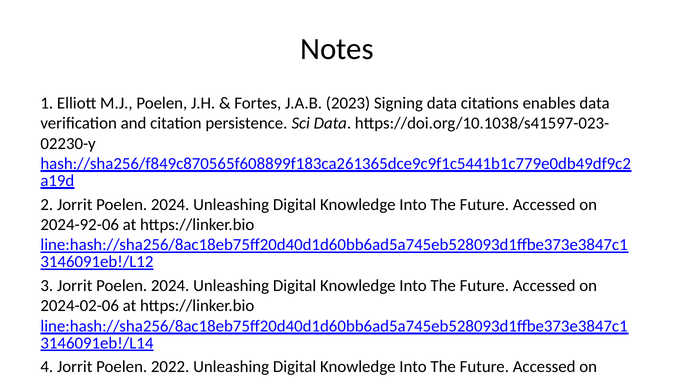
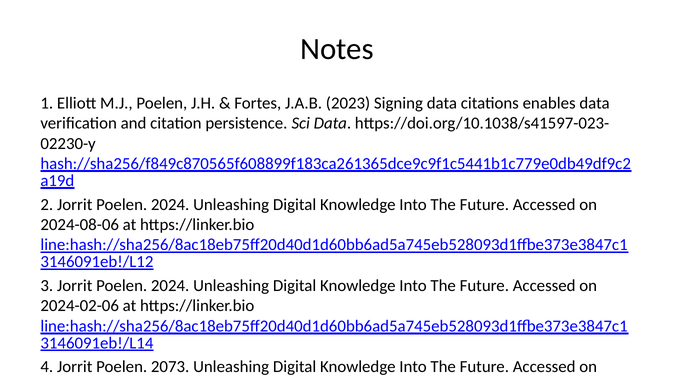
2024-92-06: 2024-92-06 -> 2024-08-06 (80, 225)
2022: 2022 -> 2073 (170, 367)
